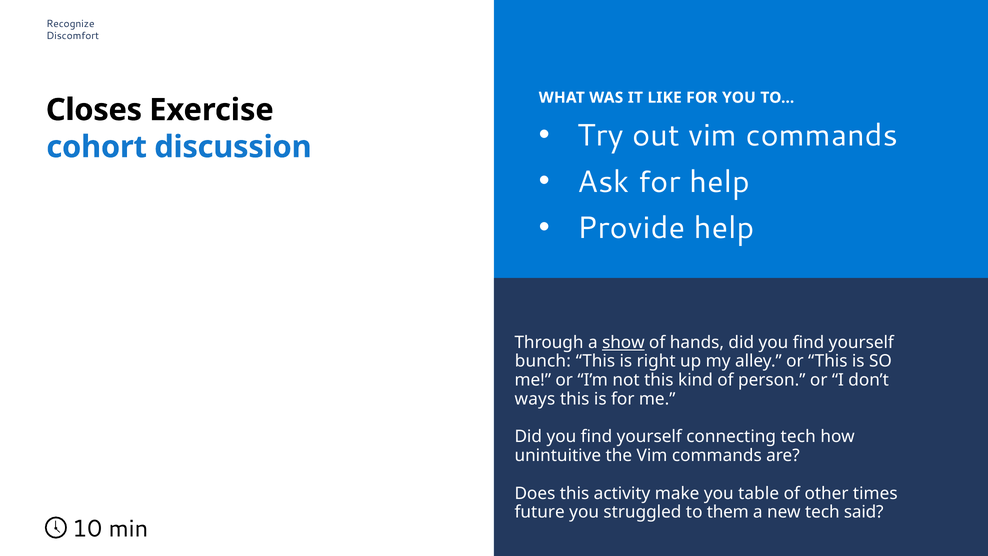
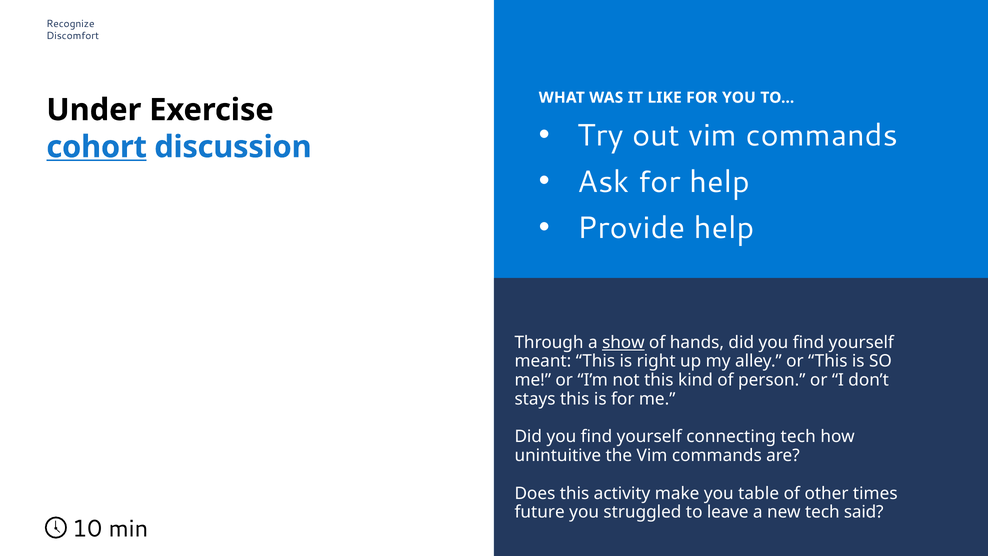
Closes: Closes -> Under (94, 110)
cohort underline: none -> present (97, 147)
bunch: bunch -> meant (543, 361)
ways: ways -> stays (535, 399)
them: them -> leave (728, 512)
